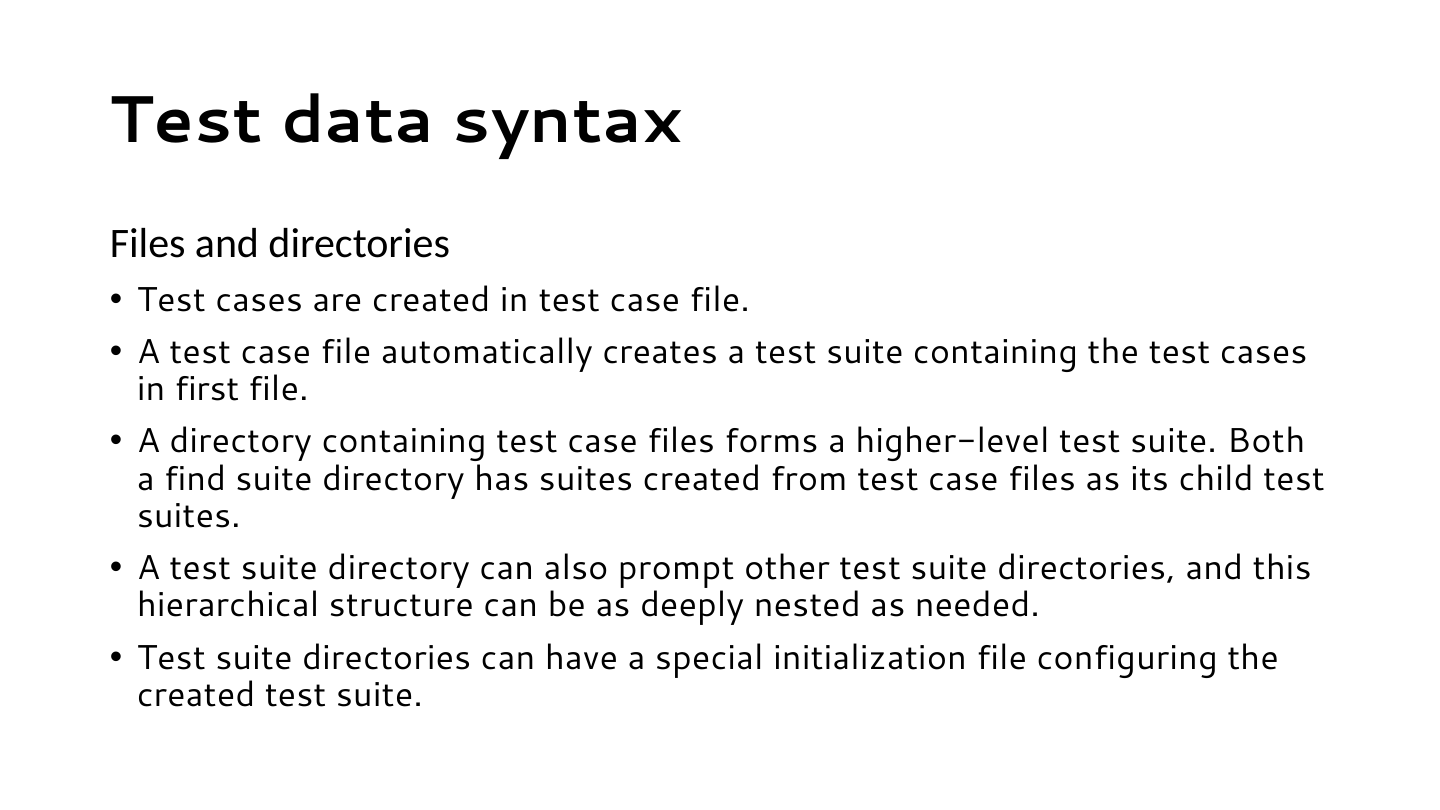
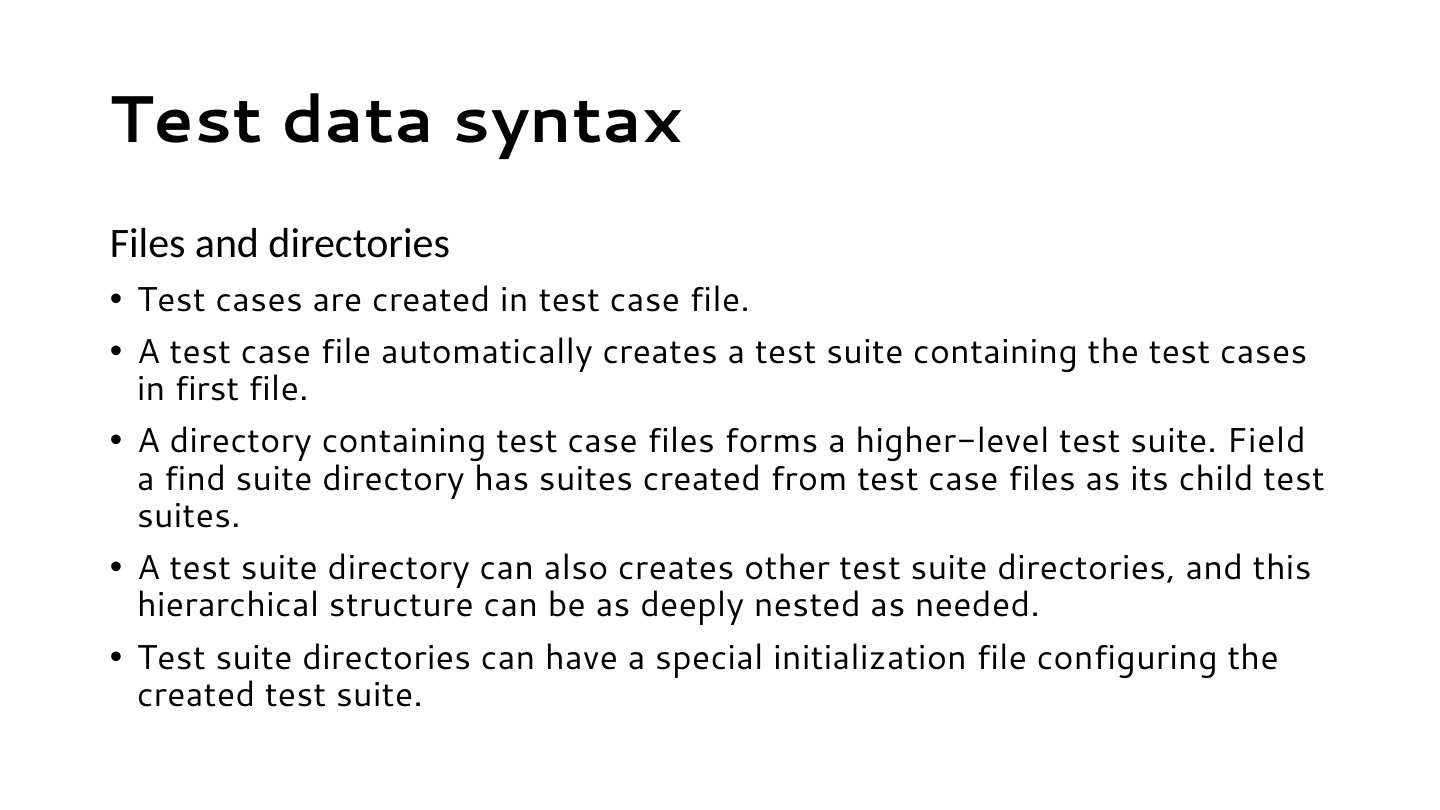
Both: Both -> Field (1266, 442)
also prompt: prompt -> creates (676, 568)
